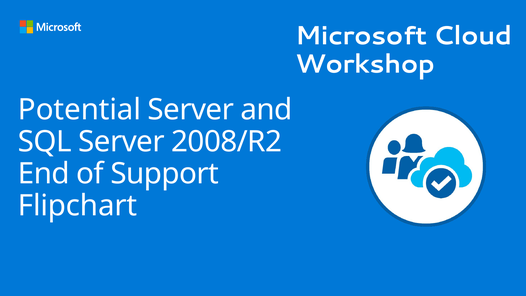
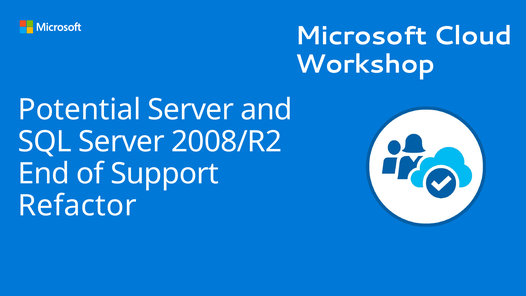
Flipchart: Flipchart -> Refactor (77, 206)
